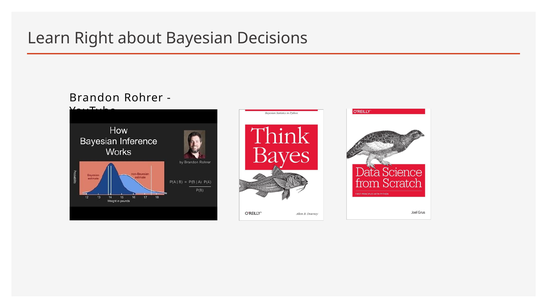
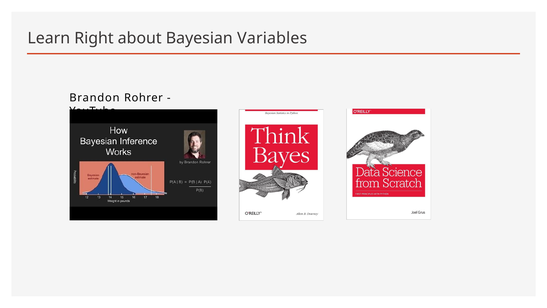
Decisions: Decisions -> Variables (272, 38)
